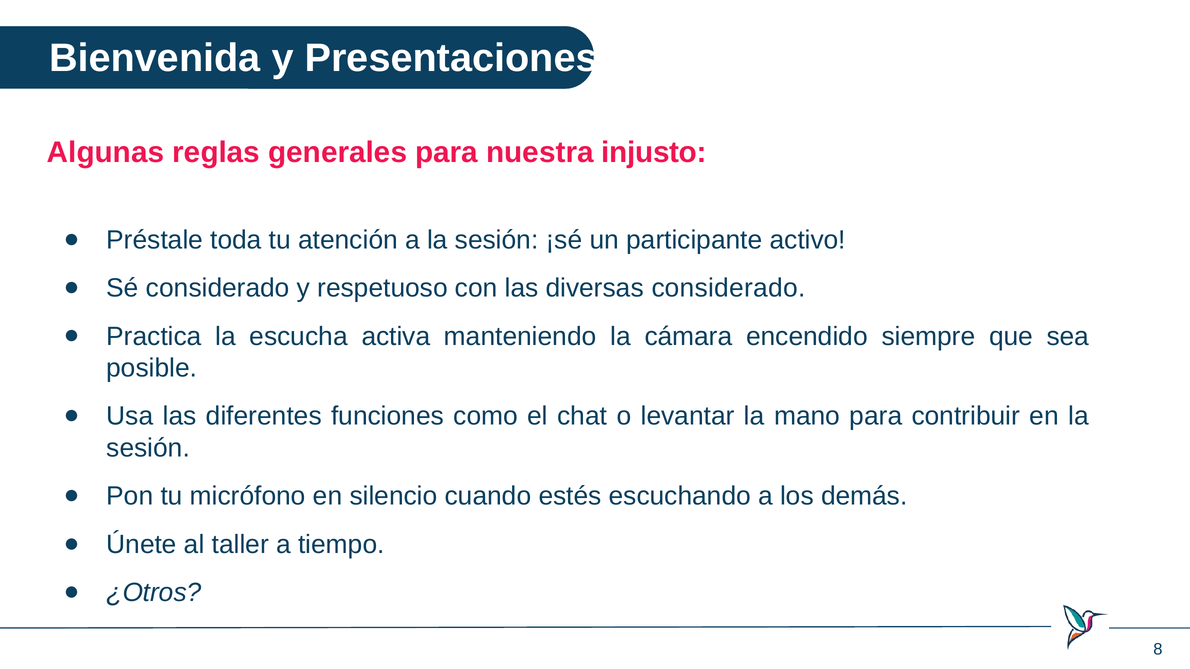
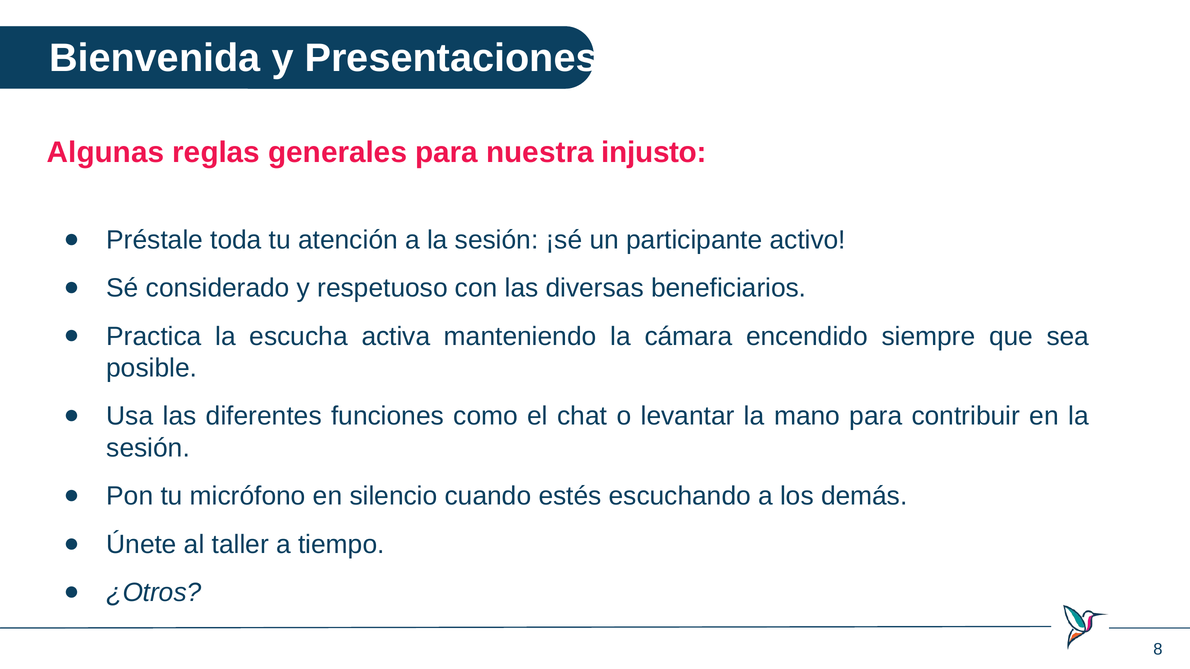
diversas considerado: considerado -> beneficiarios (729, 288)
